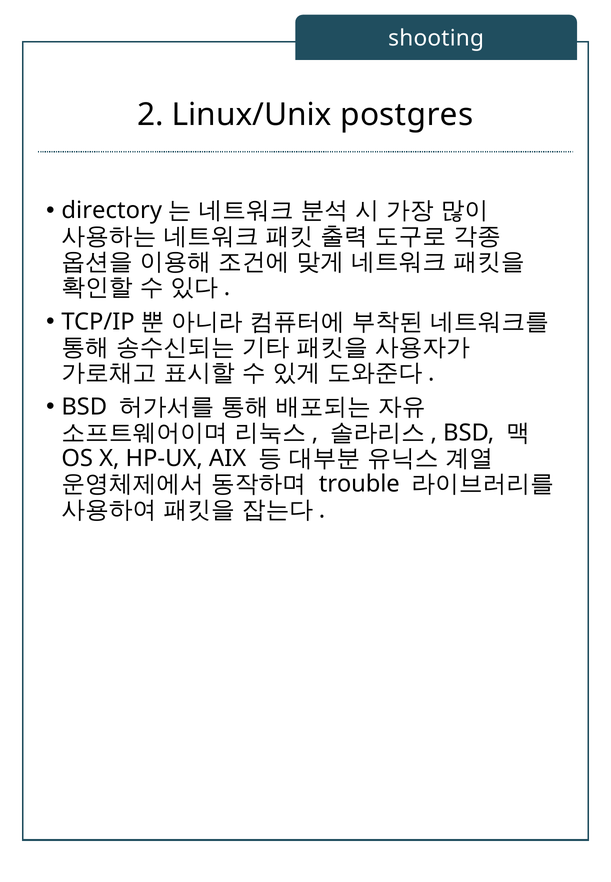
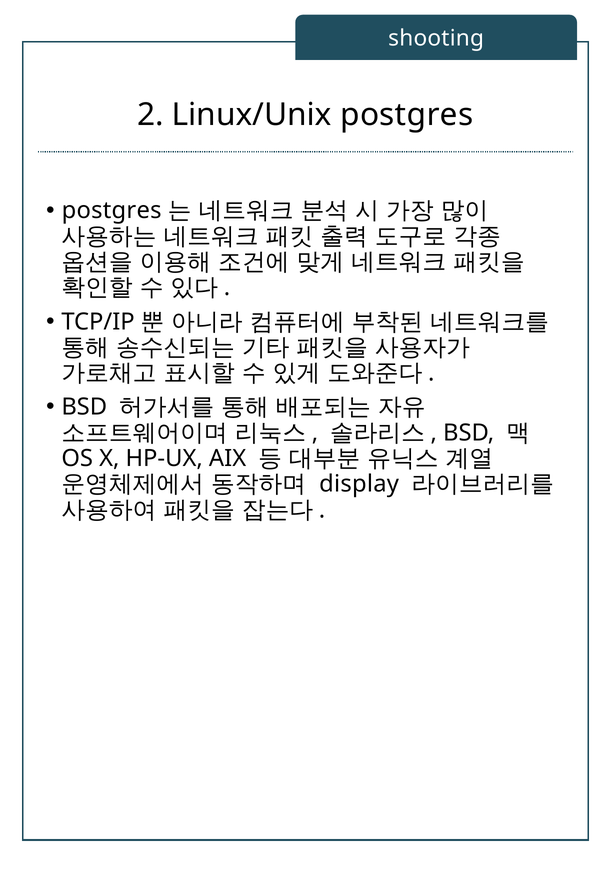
directory: directory -> postgres (112, 211)
trouble: trouble -> display (359, 484)
